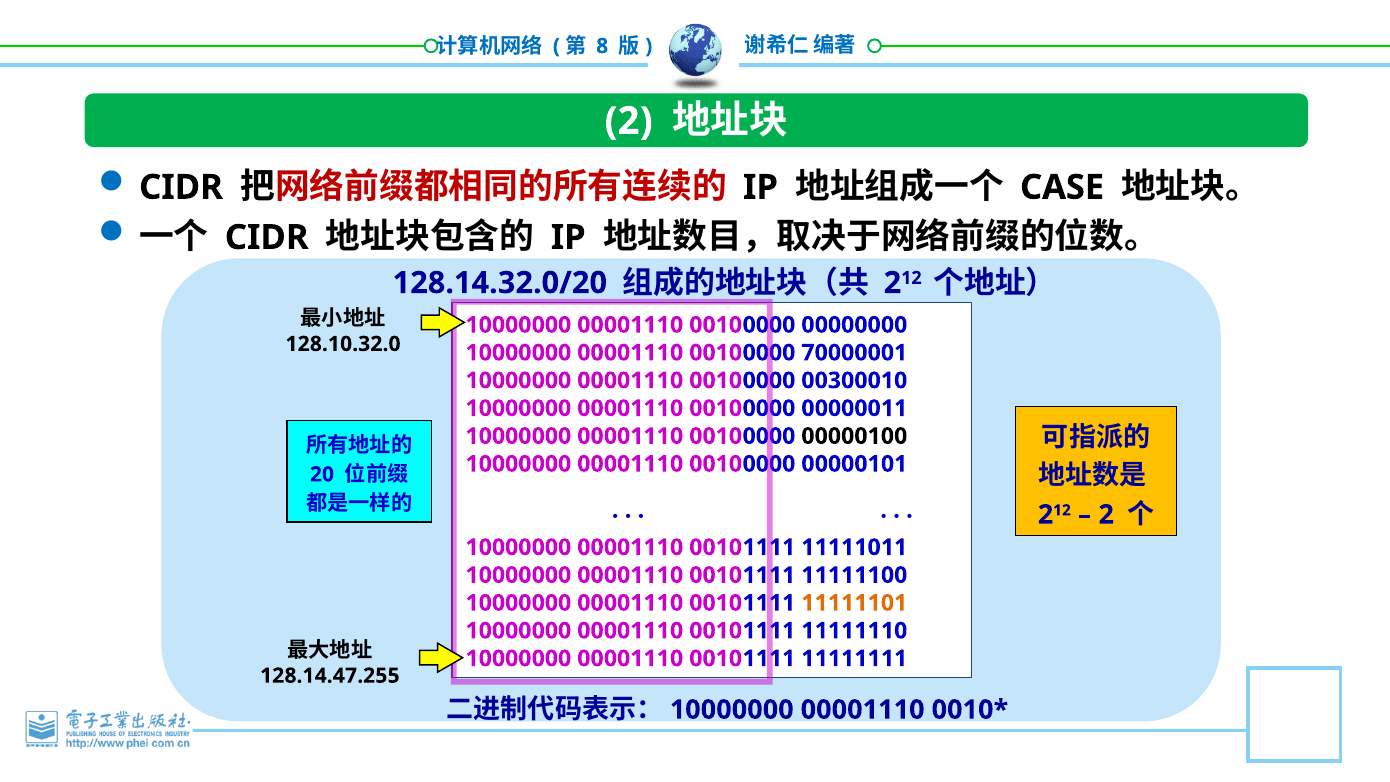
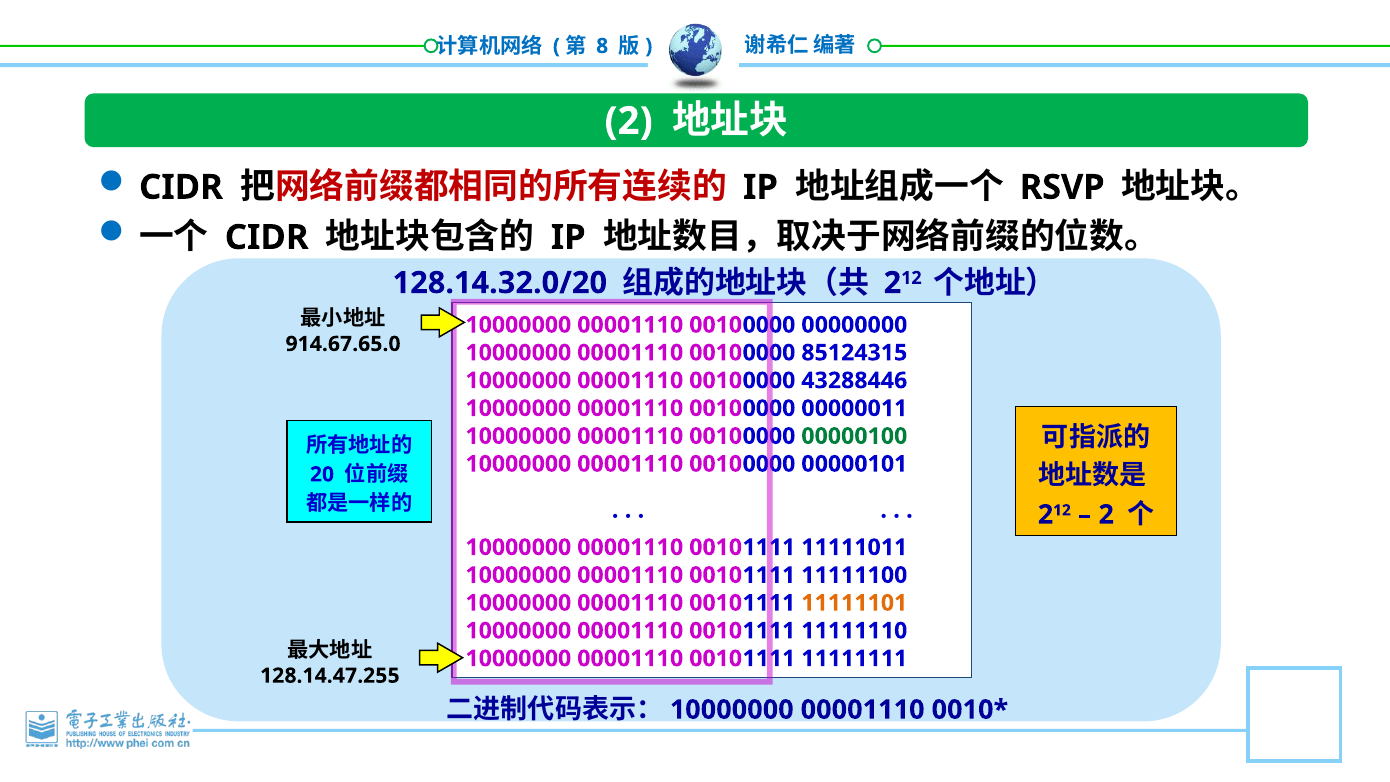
CASE: CASE -> RSVP (1062, 187)
128.10.32.0: 128.10.32.0 -> 914.67.65.0 (343, 344)
70000001: 70000001 -> 85124315 (854, 353)
00300010: 00300010 -> 43288446 (854, 381)
00000100 colour: black -> green (854, 436)
